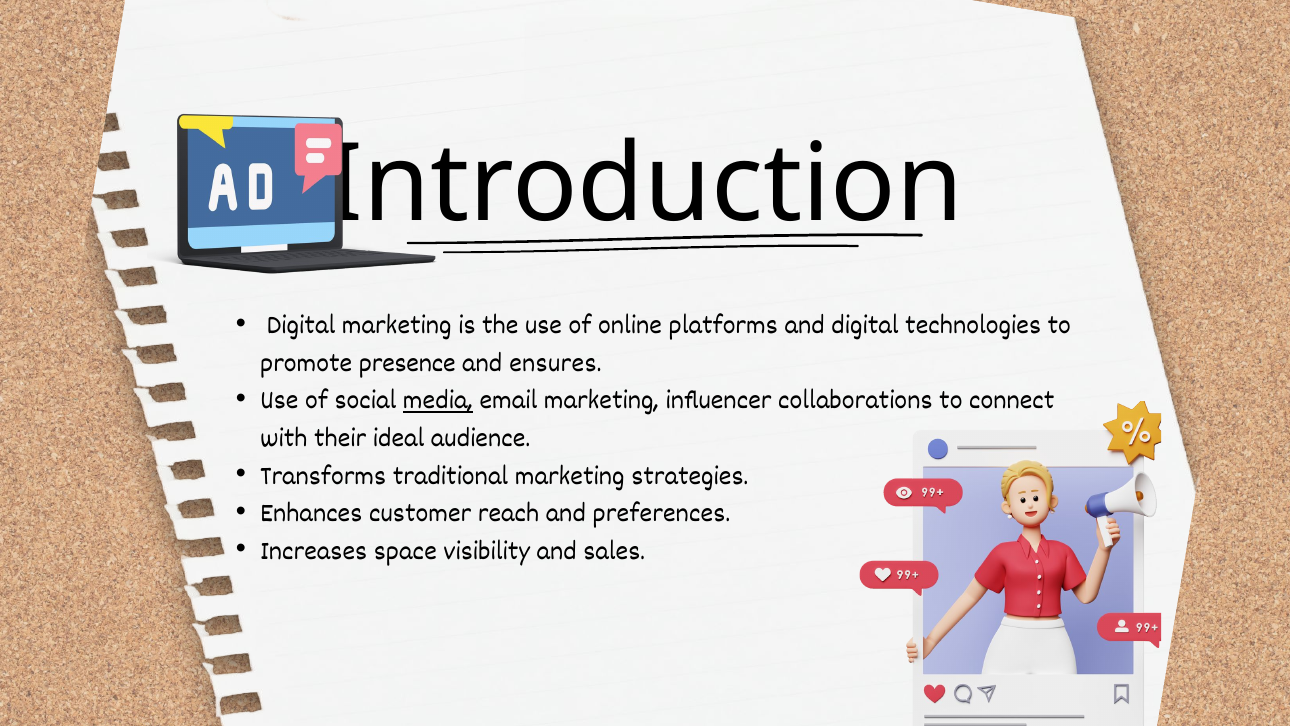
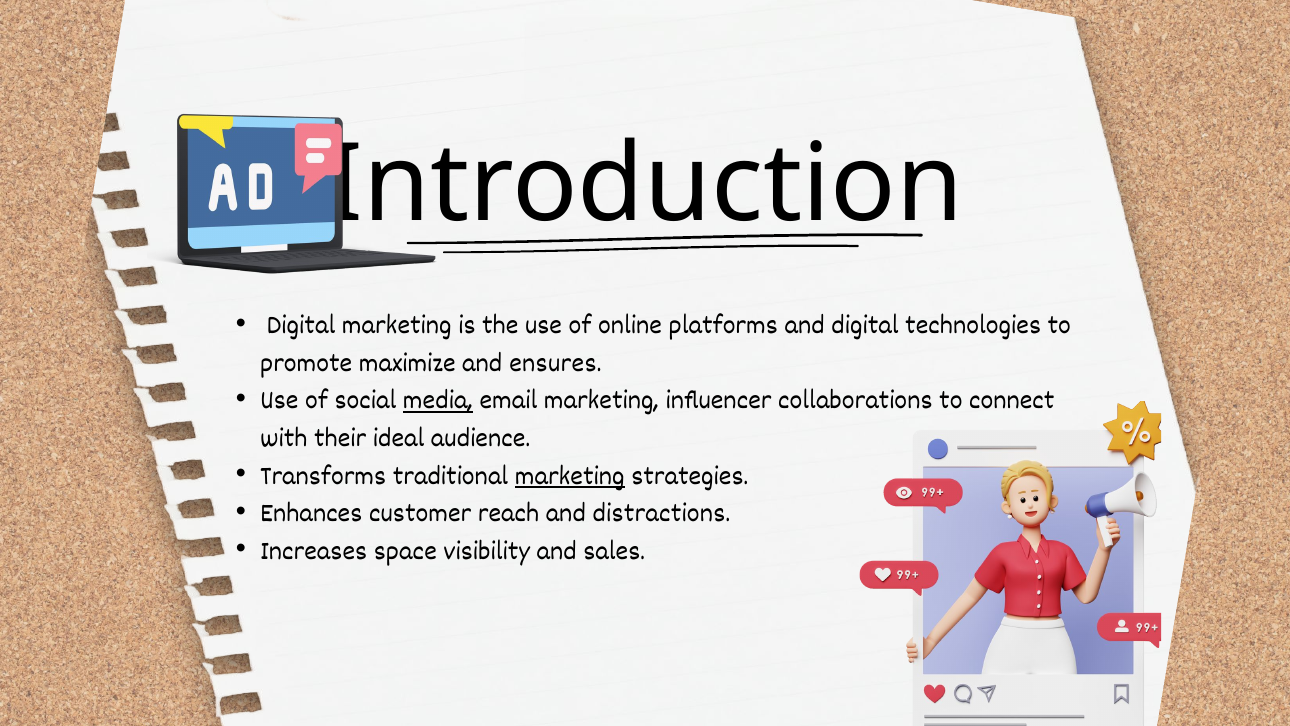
presence: presence -> maximize (407, 362)
marketing underline: none -> present (570, 474)
preferences: preferences -> distractions (661, 512)
